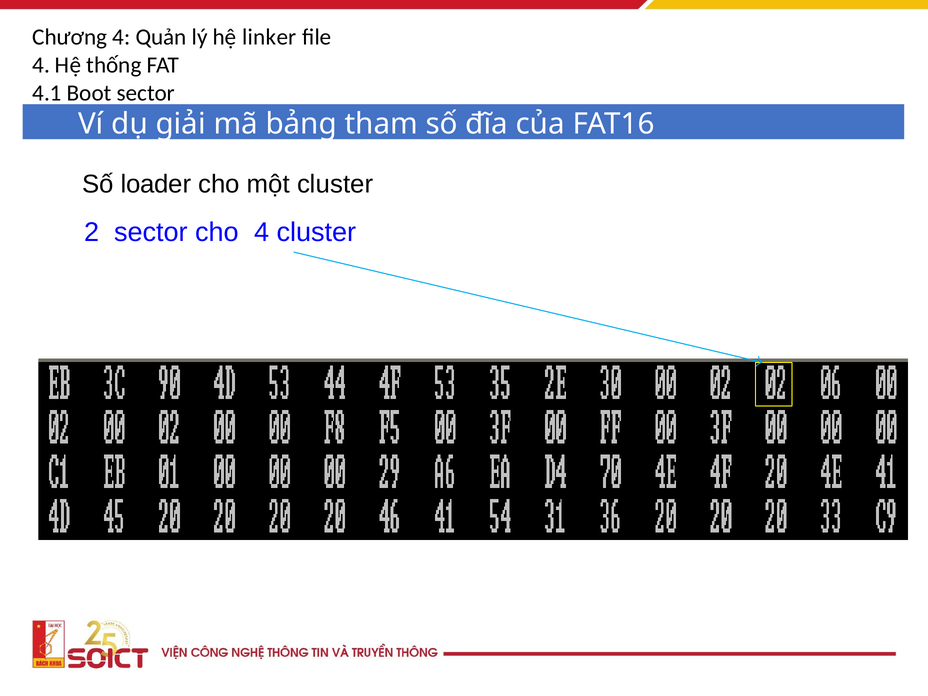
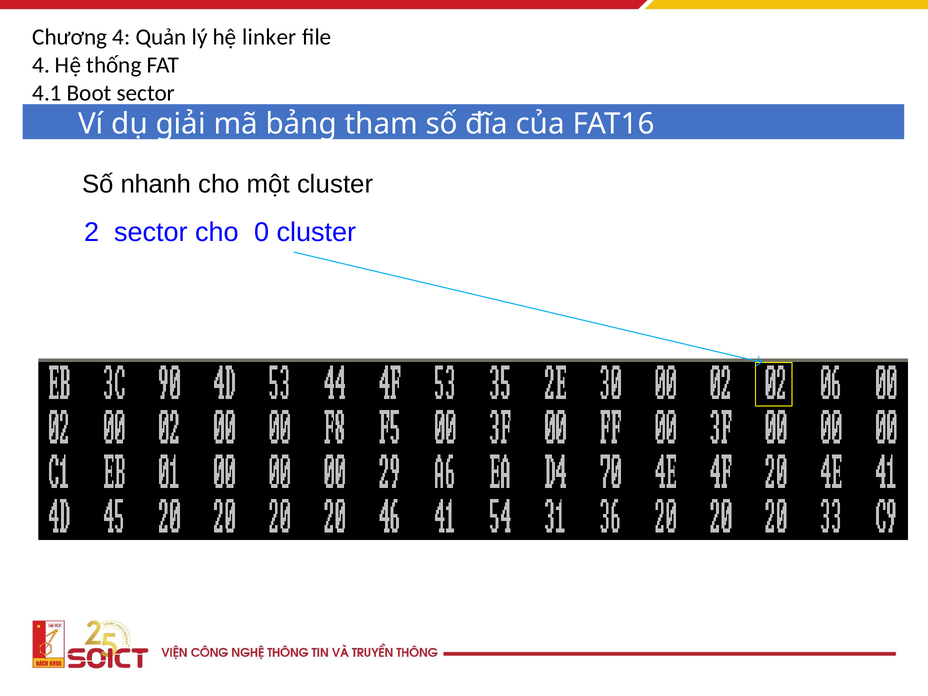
loader: loader -> nhanh (156, 184)
cho 4: 4 -> 0 (262, 232)
